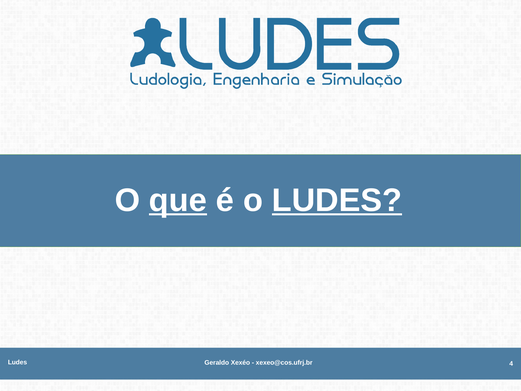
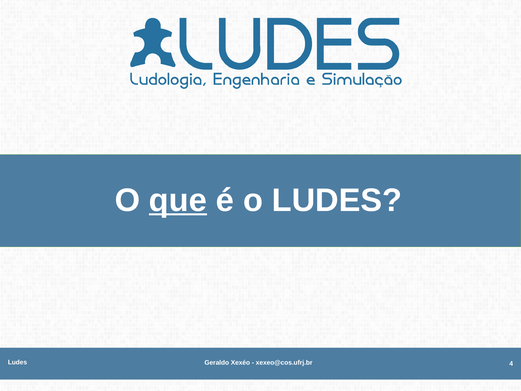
LUDES underline: present -> none (337, 200)
